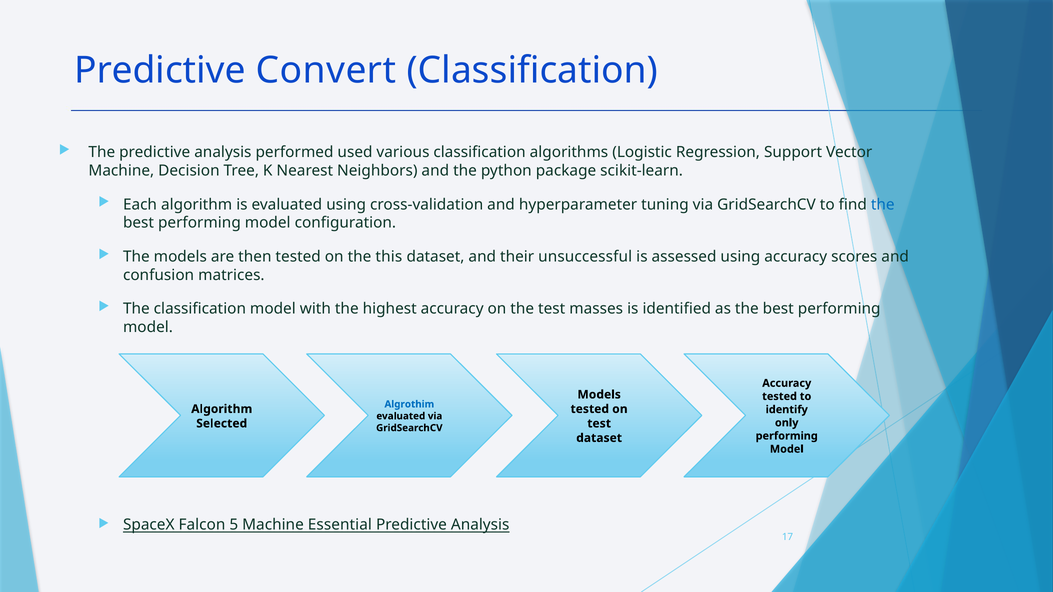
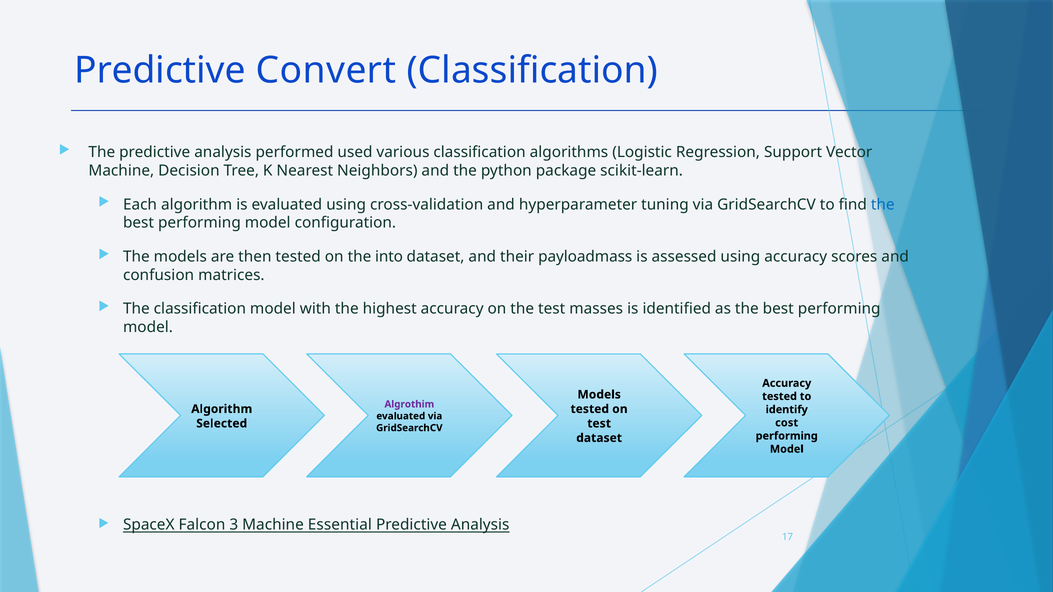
this: this -> into (389, 257)
unsuccessful: unsuccessful -> payloadmass (585, 257)
Algrothim colour: blue -> purple (409, 404)
only: only -> cost (787, 423)
5: 5 -> 3 (234, 525)
